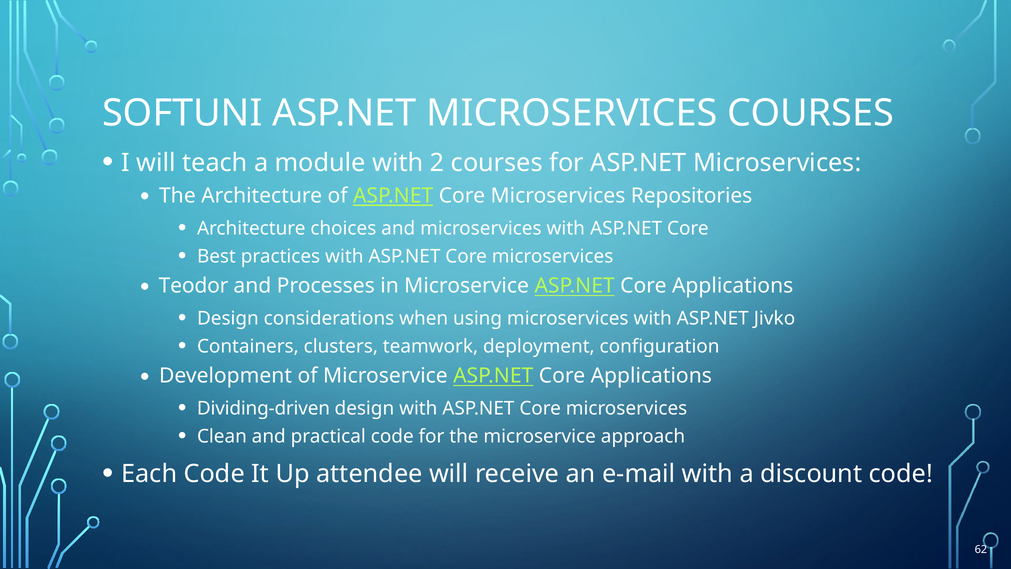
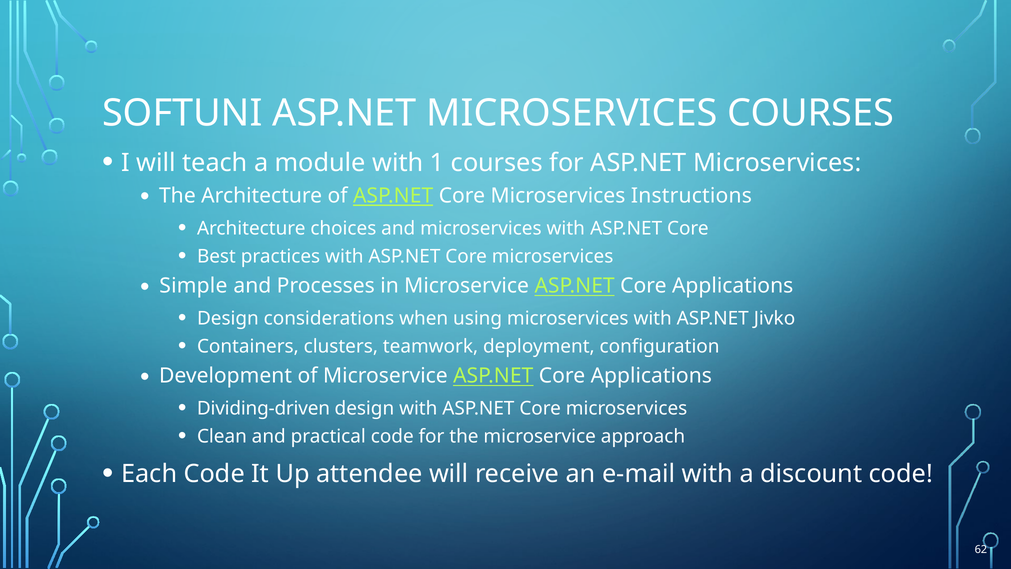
2: 2 -> 1 (437, 163)
Repositories: Repositories -> Instructions (691, 196)
Teodor: Teodor -> Simple (193, 286)
